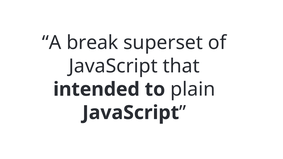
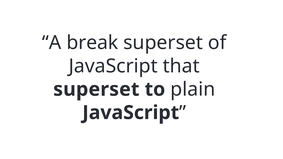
intended: intended -> superset (96, 89)
